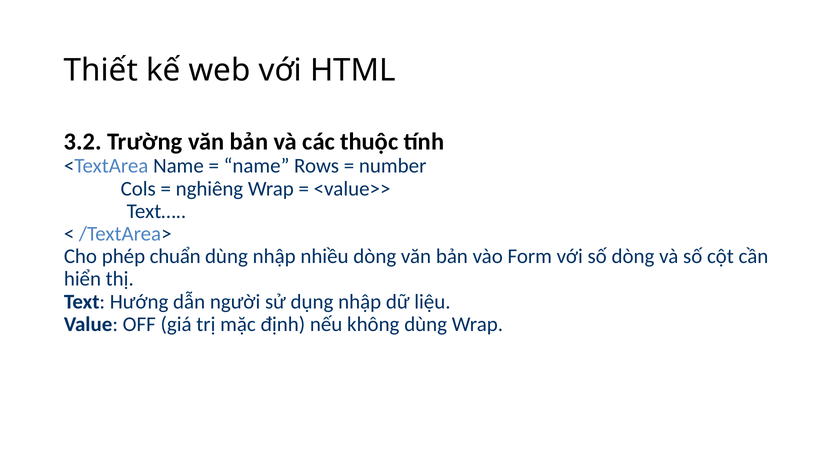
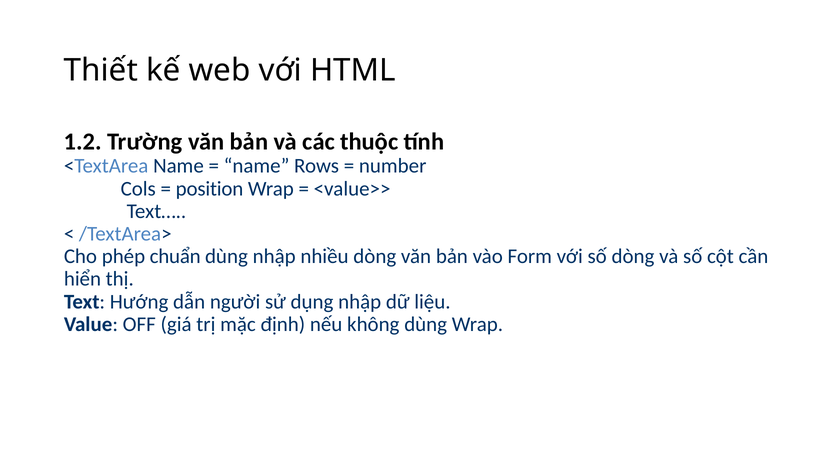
3.2: 3.2 -> 1.2 (83, 142)
nghiêng: nghiêng -> position (210, 189)
